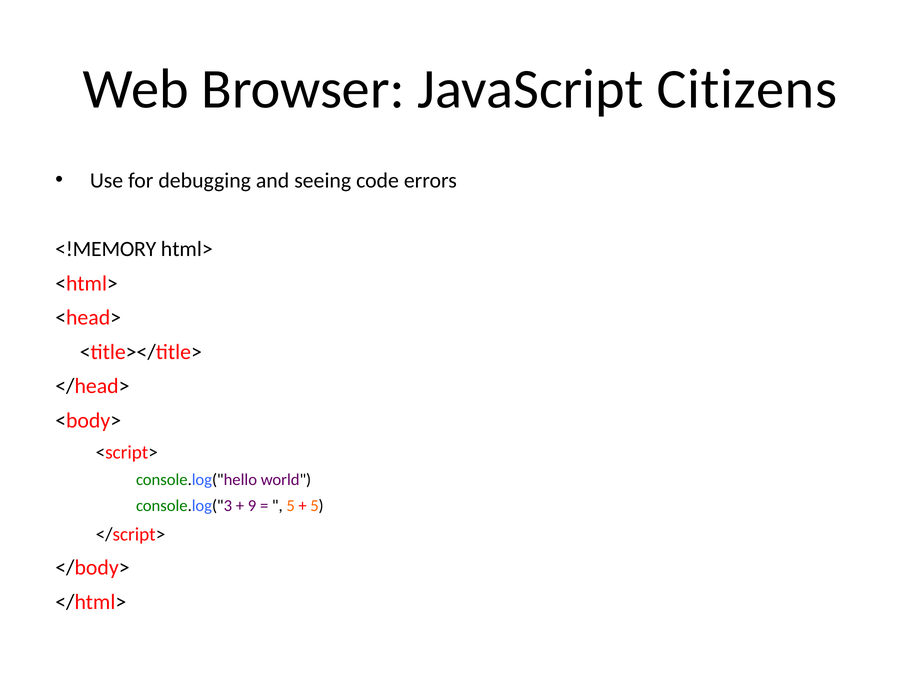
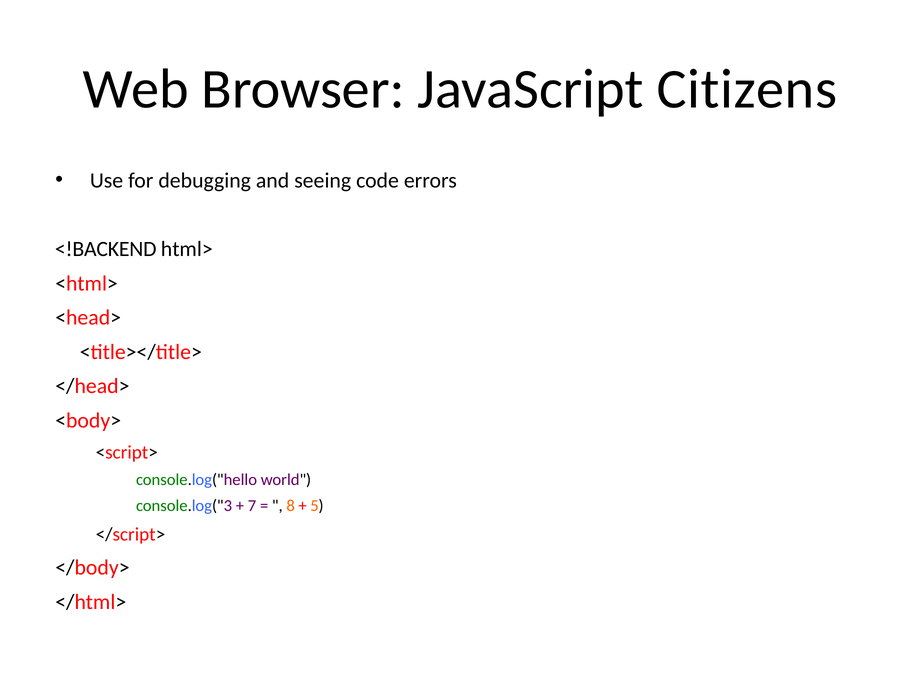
<!MEMORY: <!MEMORY -> <!BACKEND (106, 249)
9: 9 -> 7 (252, 506)
5: 5 -> 8 (291, 506)
